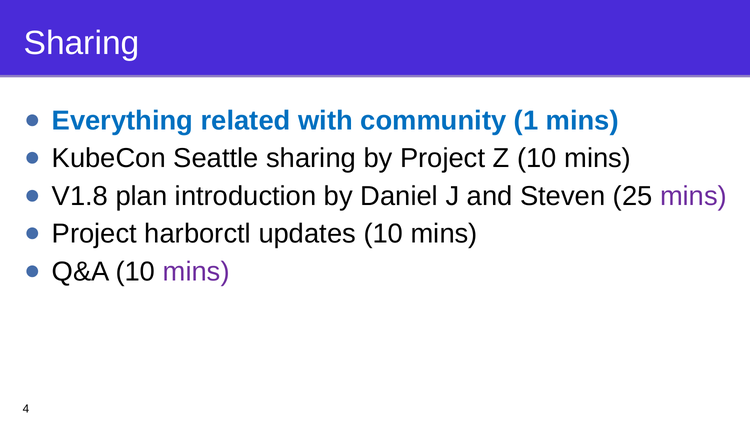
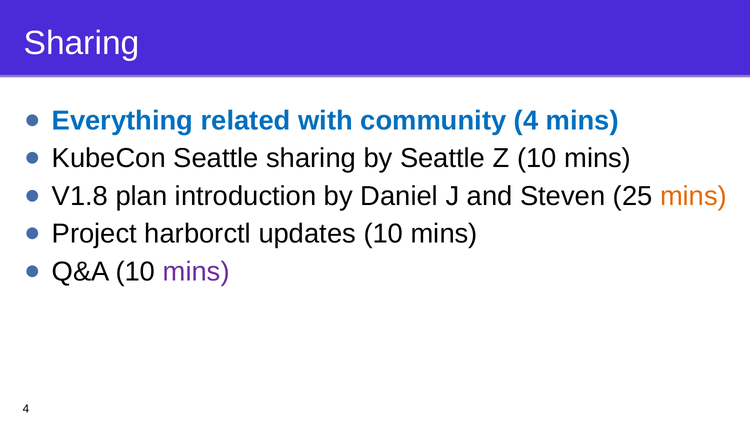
community 1: 1 -> 4 (526, 121)
by Project: Project -> Seattle (443, 158)
mins colour: purple -> orange (694, 196)
